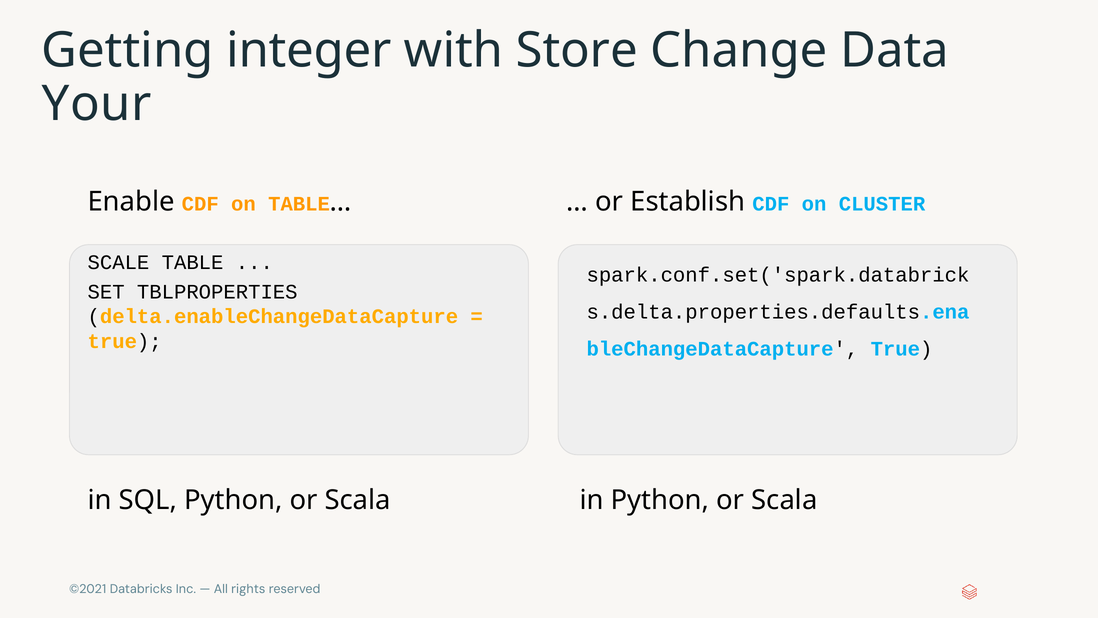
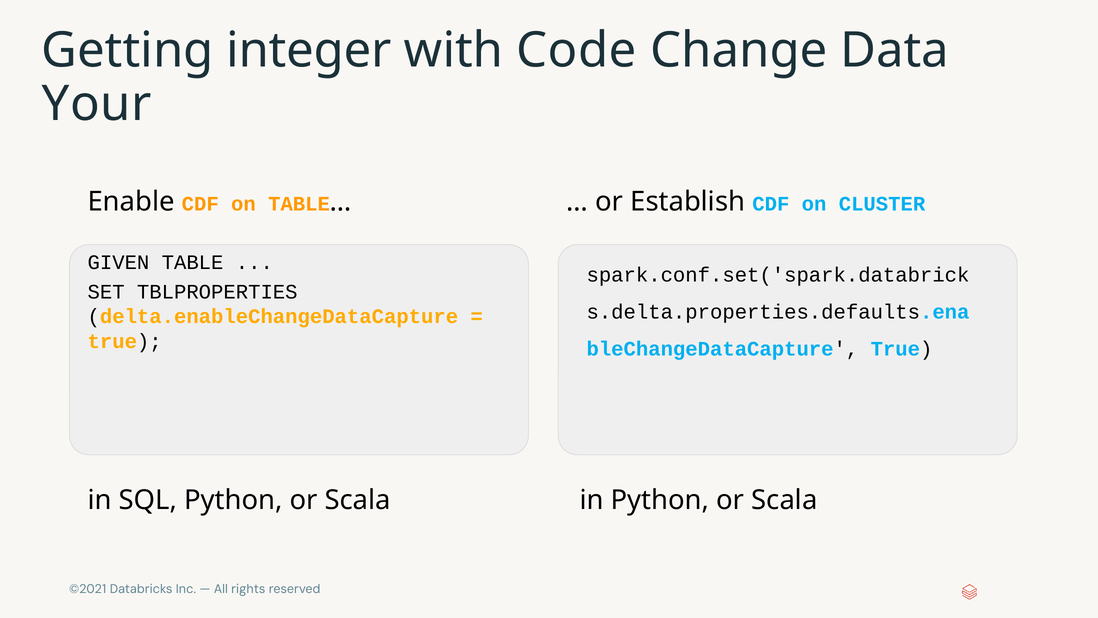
Store: Store -> Code (577, 51)
SCALE: SCALE -> GIVEN (118, 262)
